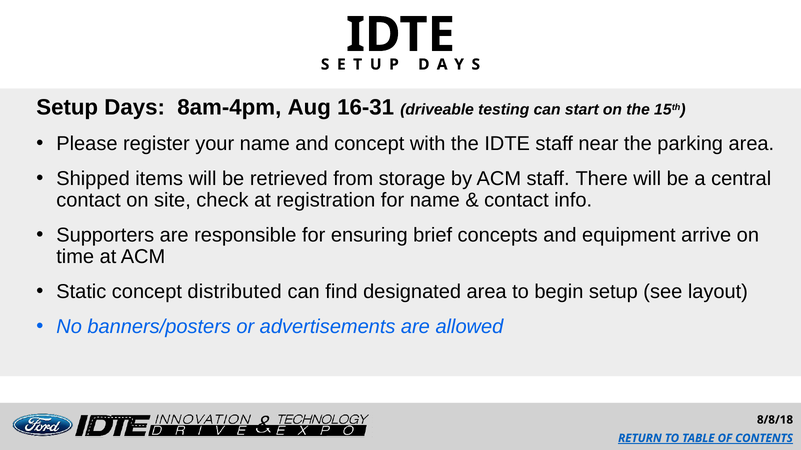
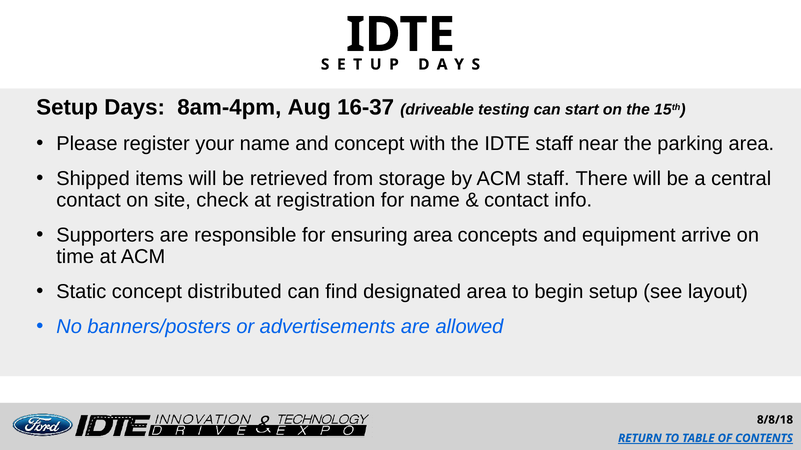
16-31: 16-31 -> 16-37 (366, 108)
ensuring brief: brief -> area (433, 235)
